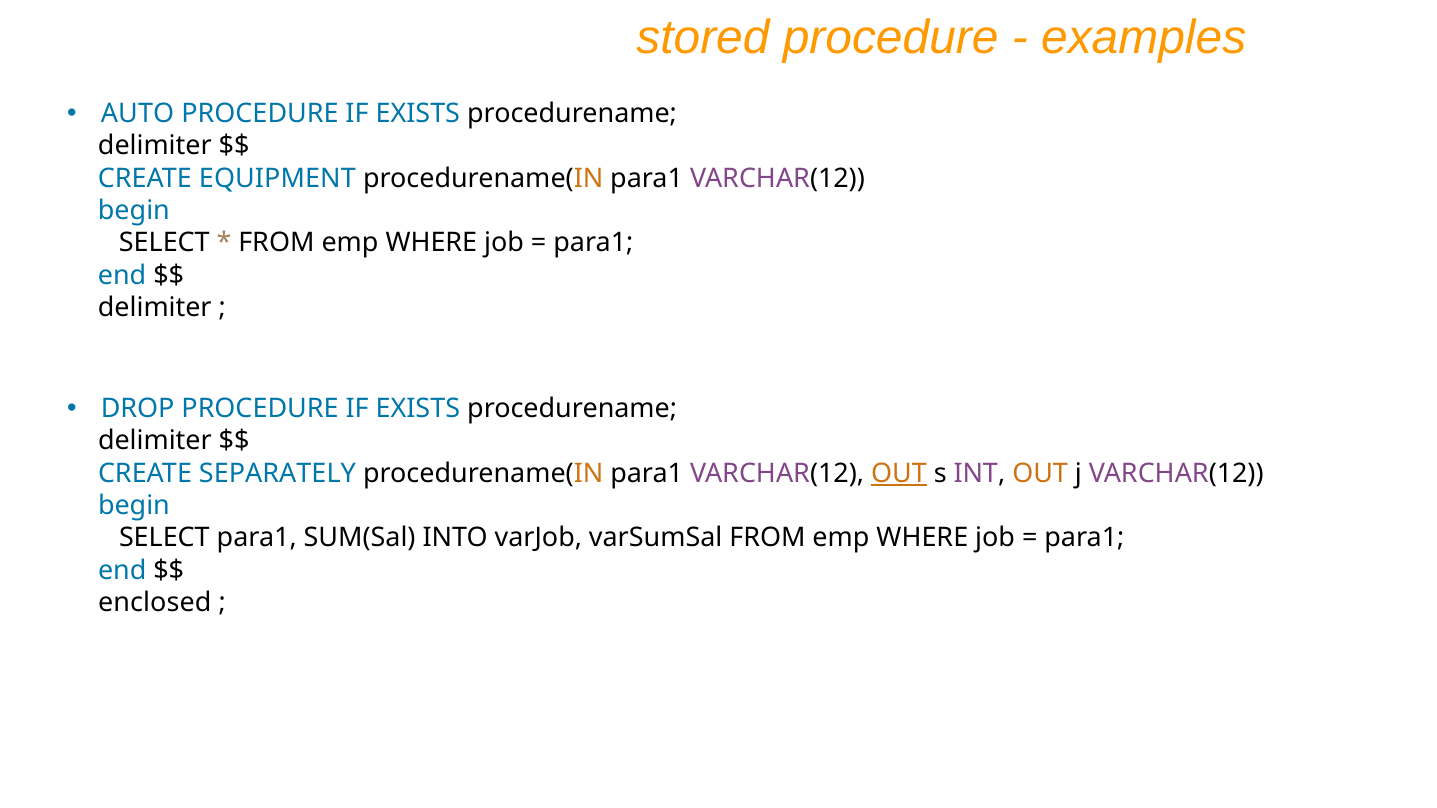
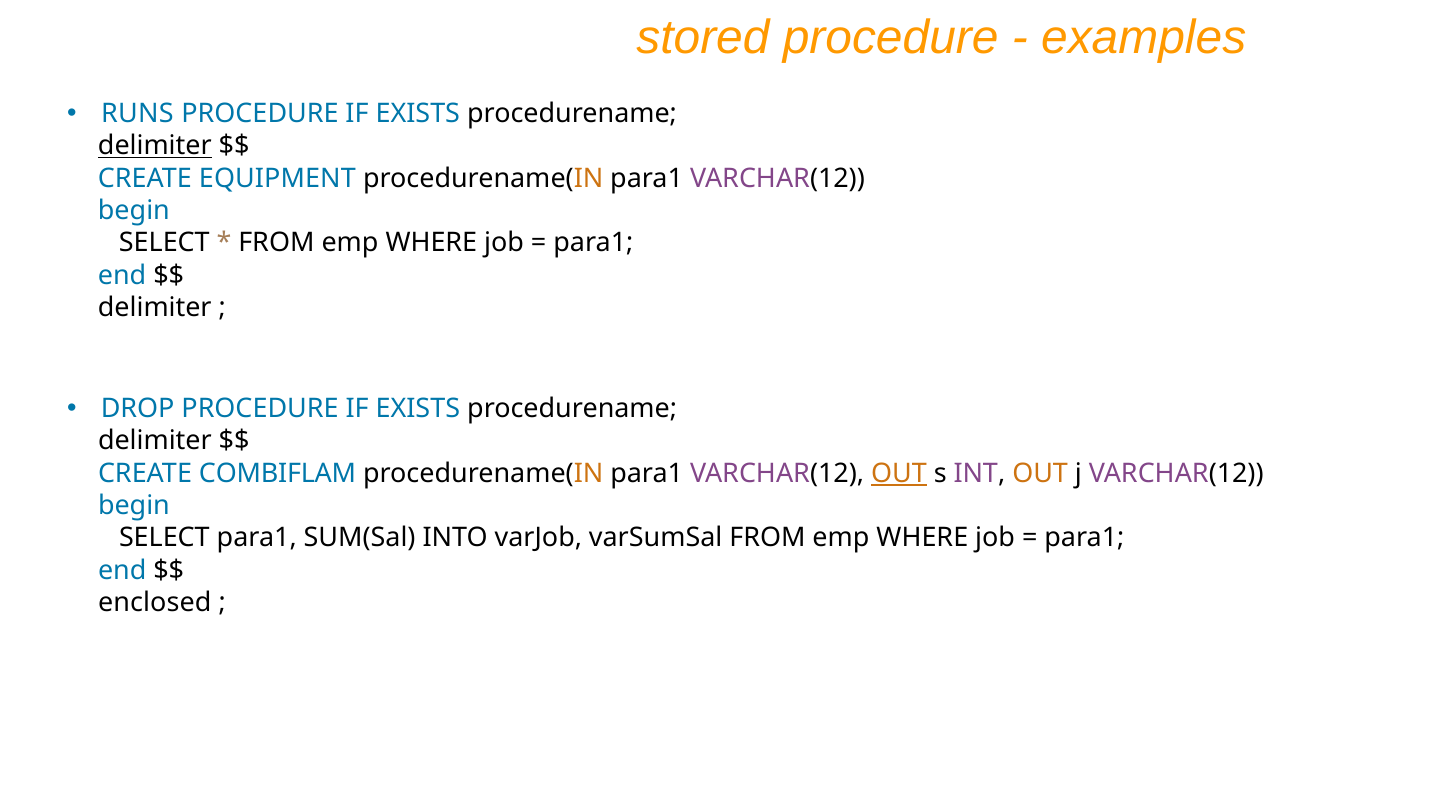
AUTO: AUTO -> RUNS (137, 114)
delimiter underline: none -> present (155, 146)
SEPARATELY: SEPARATELY -> COMBIFLAM (278, 473)
